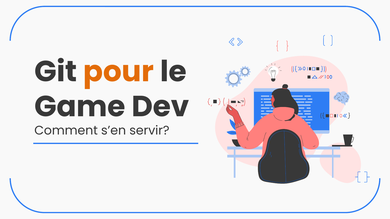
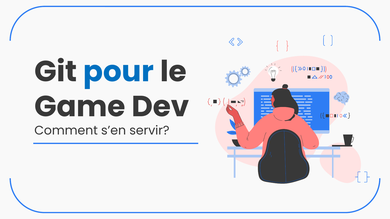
pour colour: orange -> blue (119, 72)
